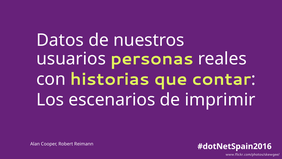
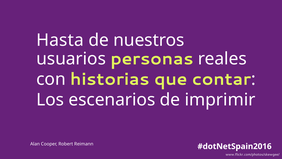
Datos: Datos -> Hasta (60, 40)
